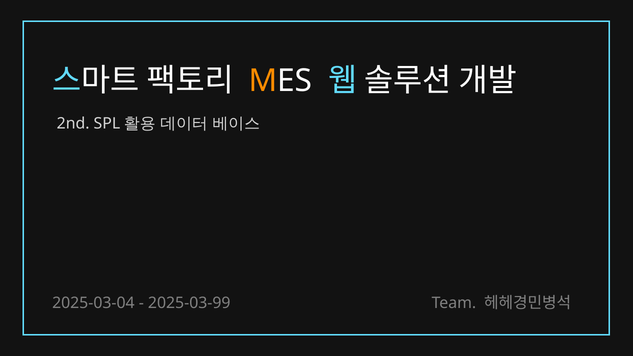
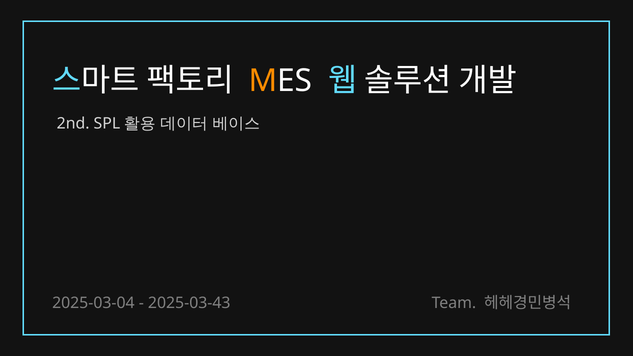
2025-03-99: 2025-03-99 -> 2025-03-43 (189, 303)
